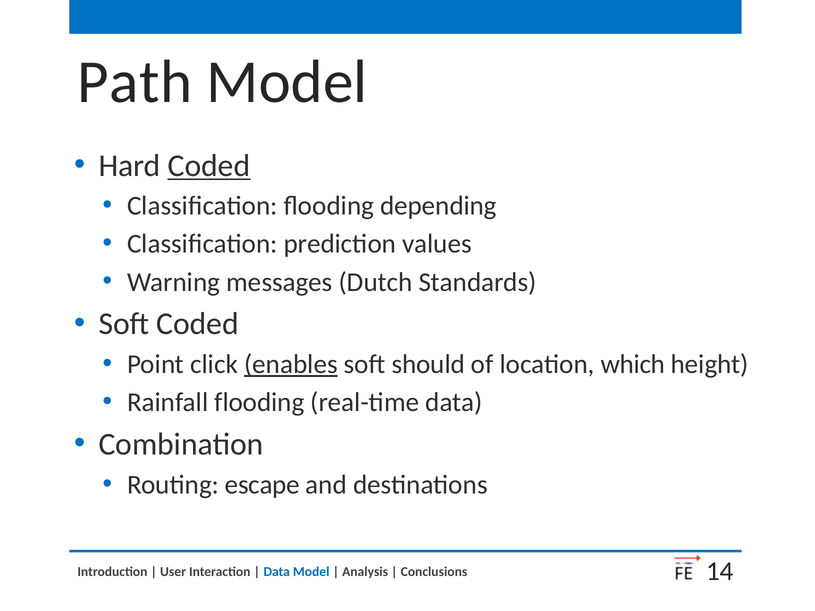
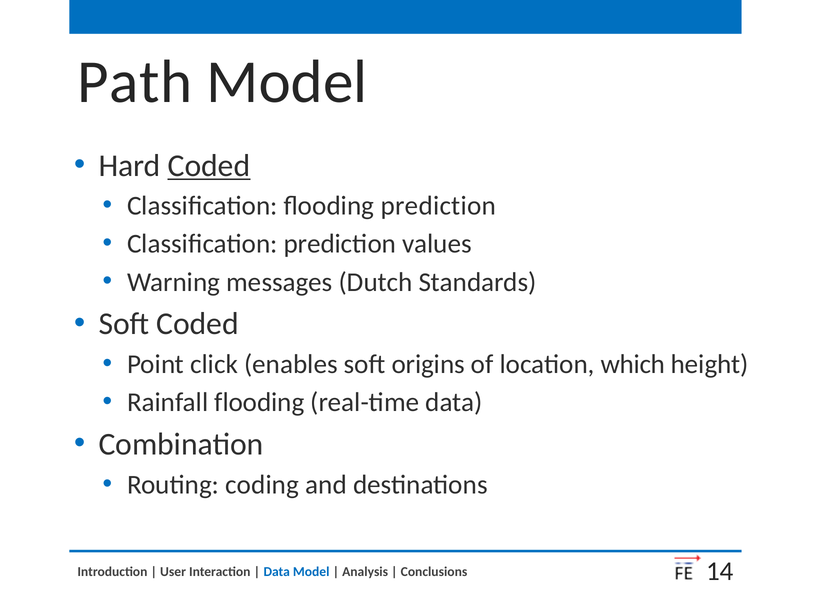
flooding depending: depending -> prediction (438, 206)
enables underline: present -> none (291, 364)
should: should -> origins (428, 364)
escape: escape -> coding (262, 485)
